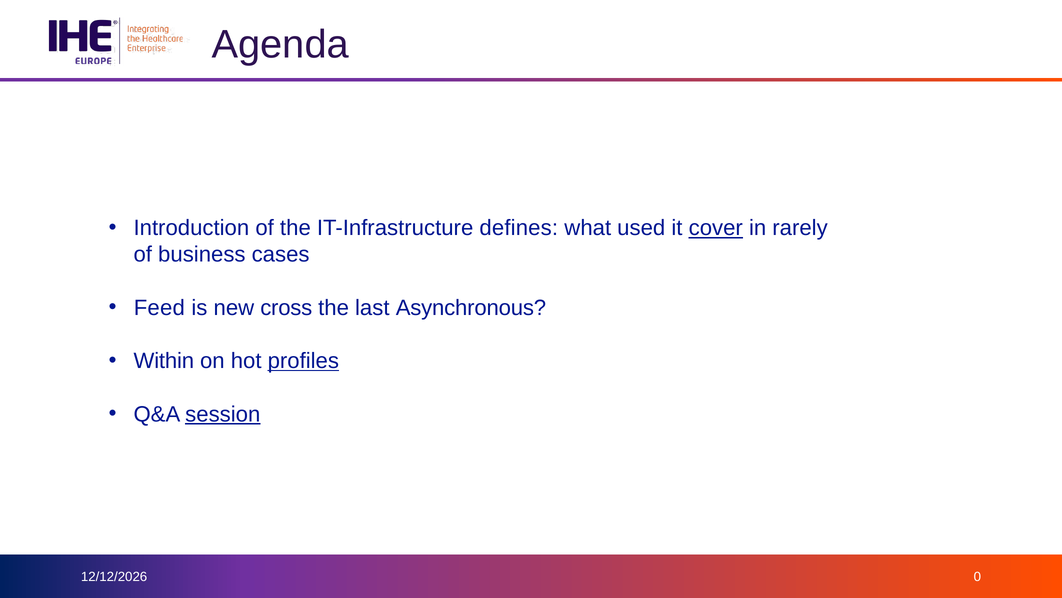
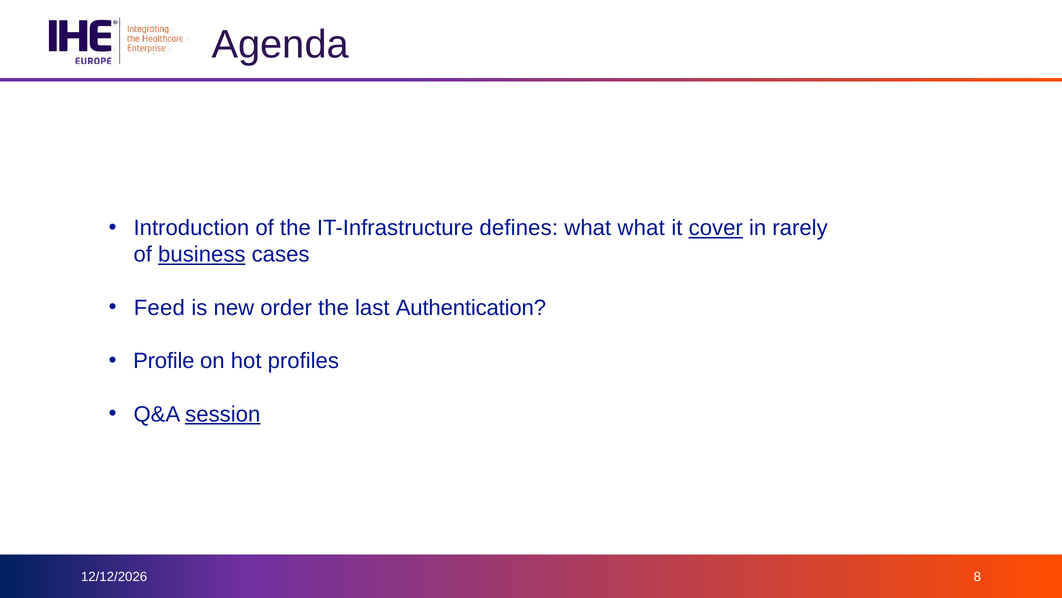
what used: used -> what (641, 228)
business underline: none -> present (202, 254)
cross: cross -> order (286, 308)
Asynchronous: Asynchronous -> Authentication (471, 308)
Within: Within -> Profile (164, 361)
profiles underline: present -> none (303, 361)
0: 0 -> 8 (977, 576)
